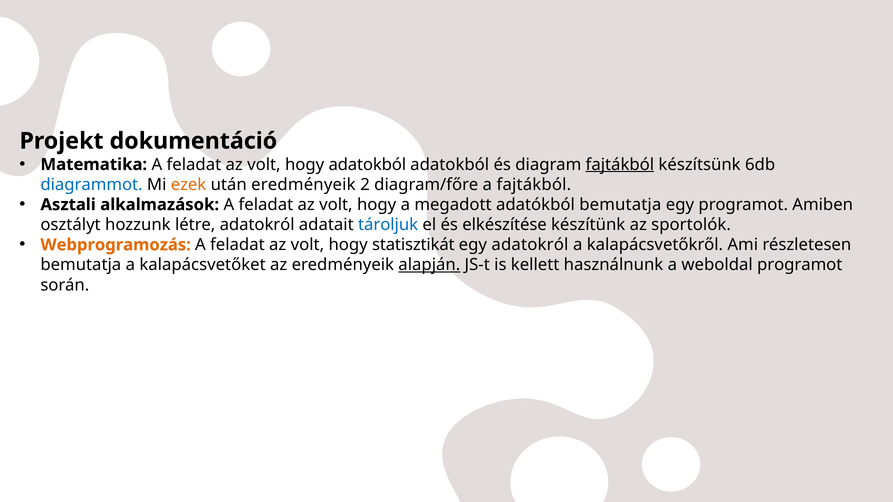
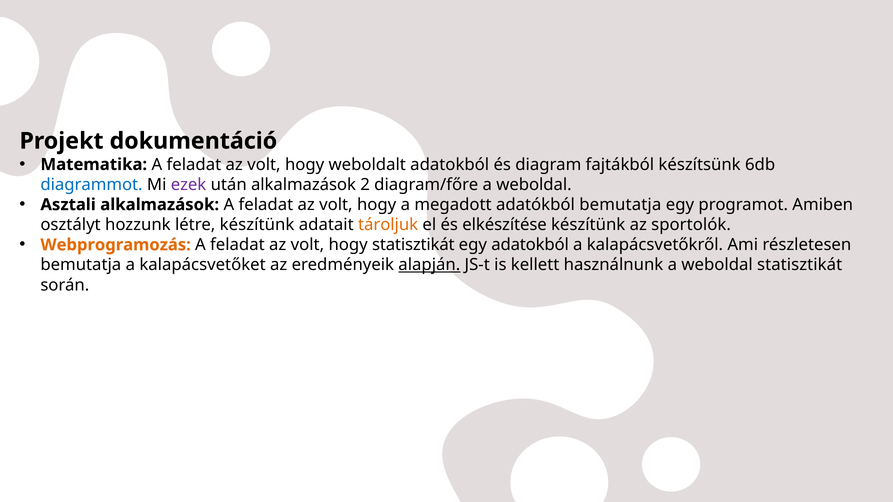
hogy adatokból: adatokból -> weboldalt (367, 165)
fajtákból underline: present -> none (620, 165)
ezek colour: orange -> purple (189, 185)
után eredményeik: eredményeik -> alkalmazások (304, 185)
diagram/főre a fajtákból: fajtákból -> weboldal (534, 185)
létre adatokról: adatokról -> készítünk (257, 225)
tároljuk colour: blue -> orange (388, 225)
egy adatokról: adatokról -> adatokból (530, 245)
weboldal programot: programot -> statisztikát (800, 265)
